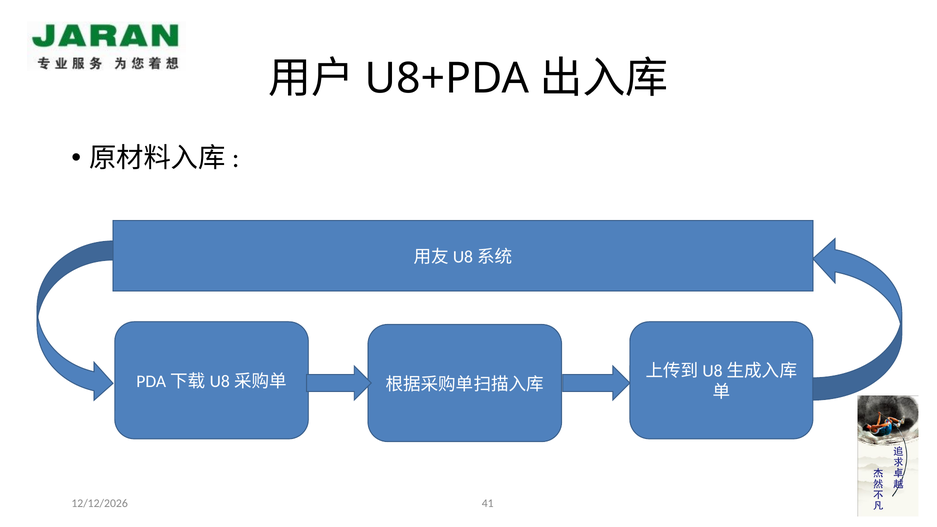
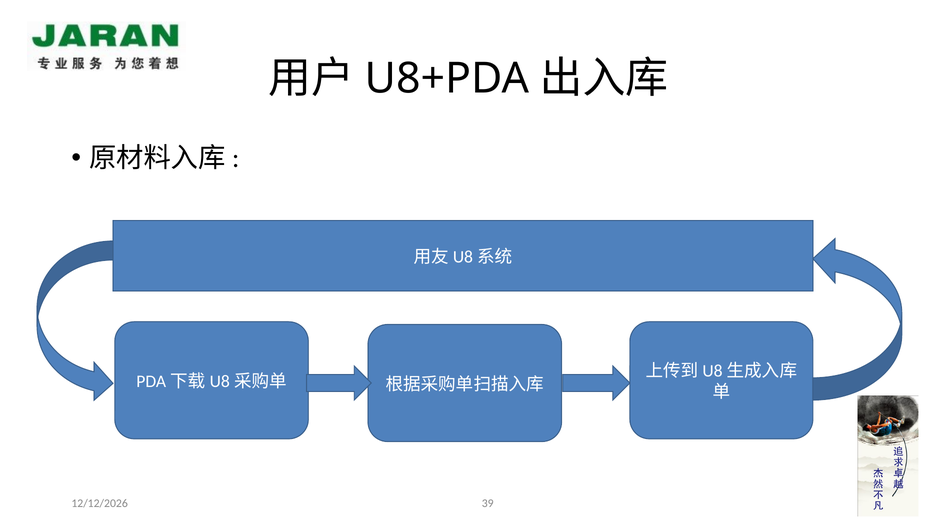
41: 41 -> 39 (488, 503)
